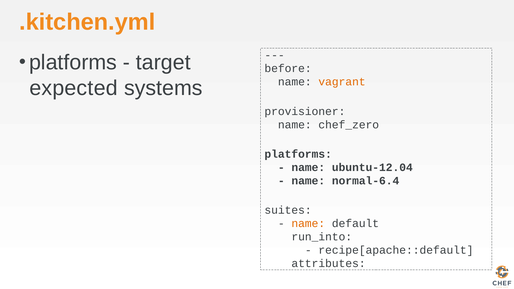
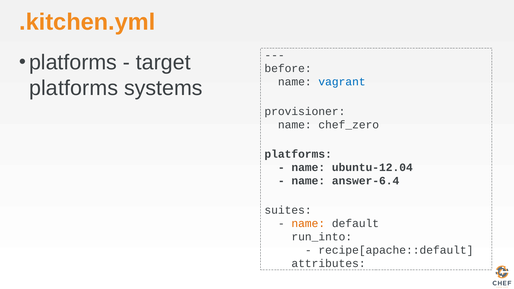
vagrant colour: orange -> blue (342, 82)
expected: expected -> platforms (74, 88)
normal-6.4: normal-6.4 -> answer-6.4 (366, 181)
